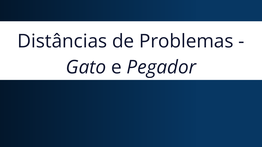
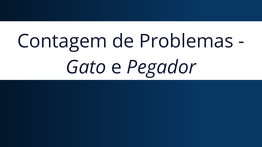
Distâncias: Distâncias -> Contagem (62, 41)
